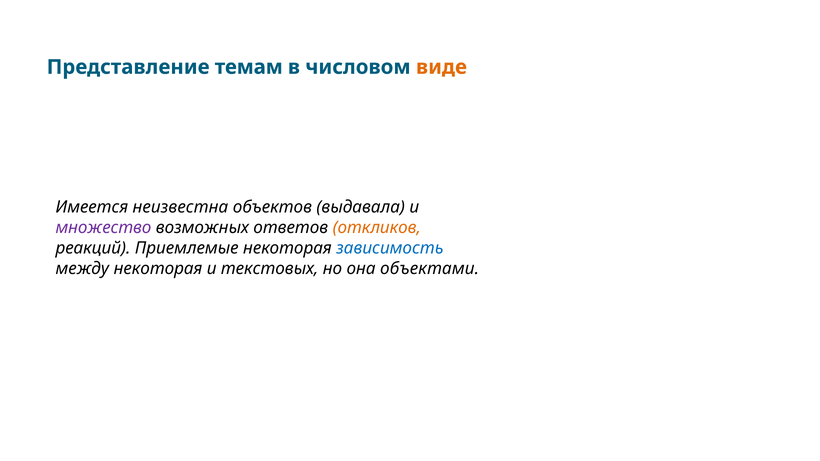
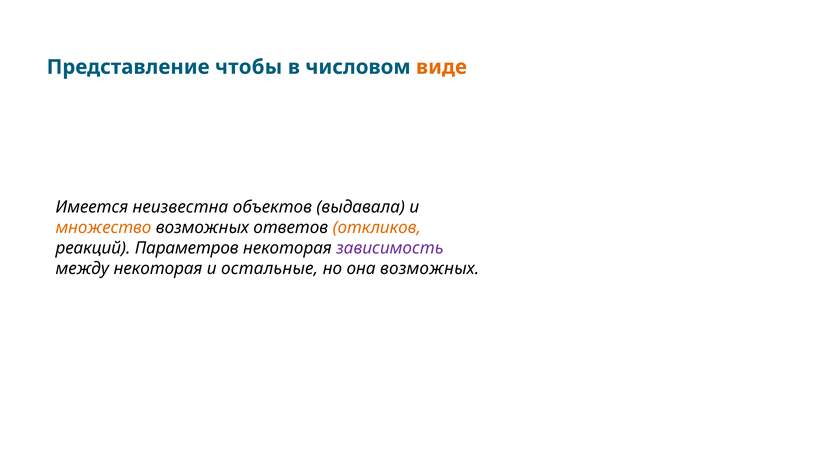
темам: темам -> чтобы (249, 67)
множество colour: purple -> orange (103, 228)
Приемлемые: Приемлемые -> Параметров (187, 248)
зависимость colour: blue -> purple (390, 248)
текстовых: текстовых -> остальные (270, 269)
она объектами: объектами -> возможных (430, 269)
